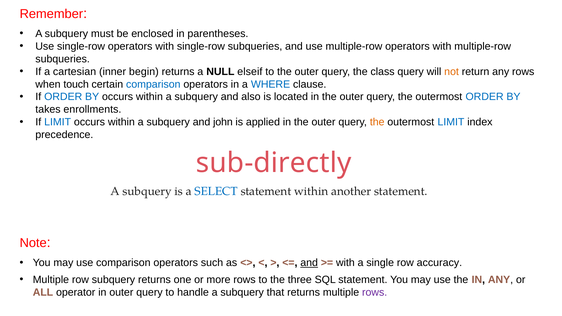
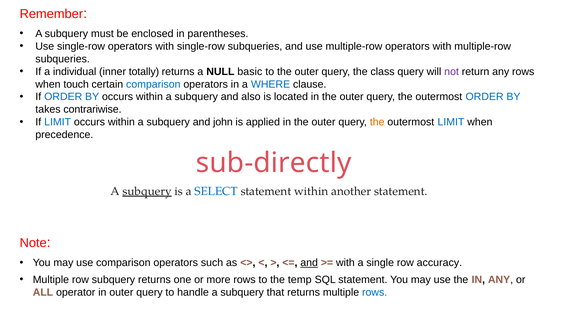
cartesian: cartesian -> individual (75, 72)
begin: begin -> totally (144, 72)
elseif: elseif -> basic (250, 72)
not colour: orange -> purple (452, 72)
enrollments: enrollments -> contrariwise (92, 110)
LIMIT index: index -> when (480, 122)
subquery underline: none -> present (147, 191)
three: three -> temp (300, 280)
rows colour: purple -> blue (375, 292)
